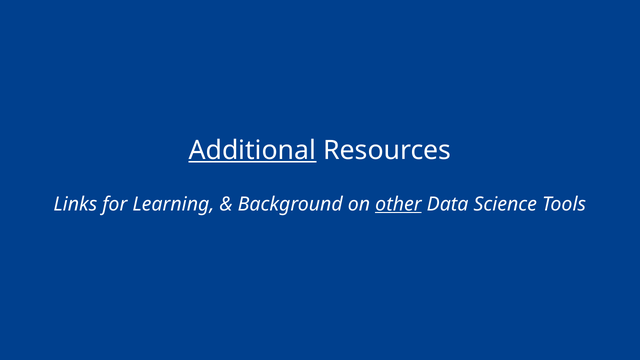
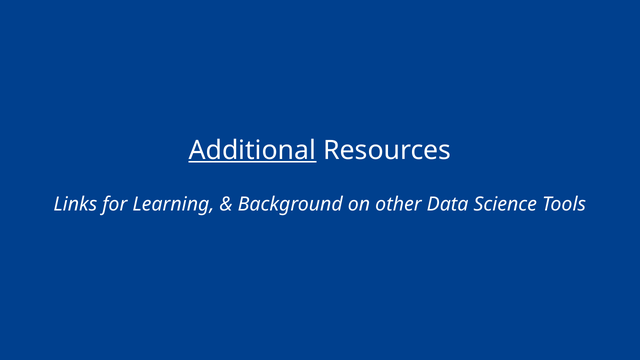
other underline: present -> none (398, 204)
